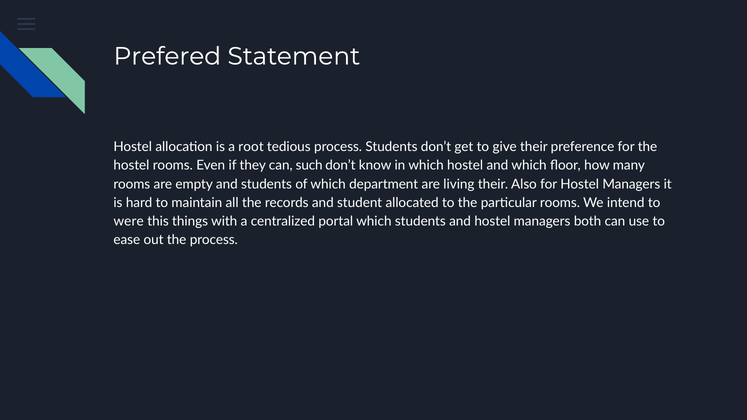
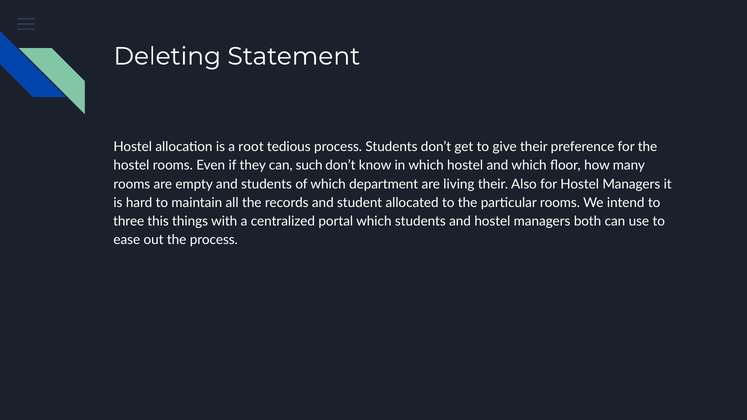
Prefered: Prefered -> Deleting (167, 56)
were: were -> three (129, 221)
